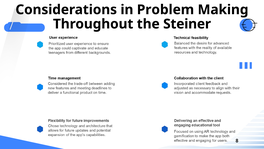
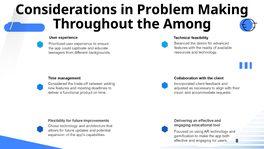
Steiner: Steiner -> Among (187, 24)
